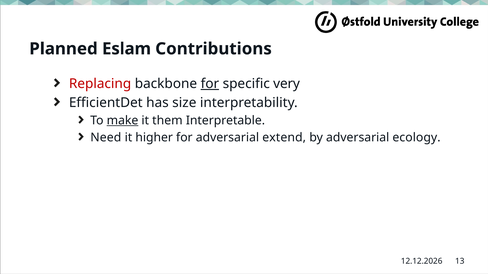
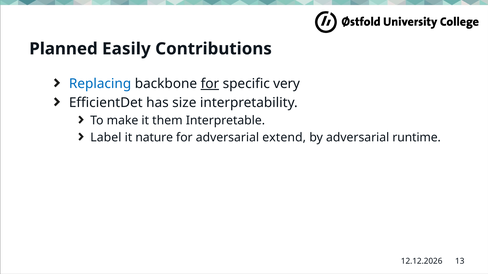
Eslam: Eslam -> Easily (126, 49)
Replacing colour: red -> blue (100, 84)
make underline: present -> none (123, 121)
Need: Need -> Label (106, 138)
higher: higher -> nature (154, 138)
ecology: ecology -> runtime (417, 138)
